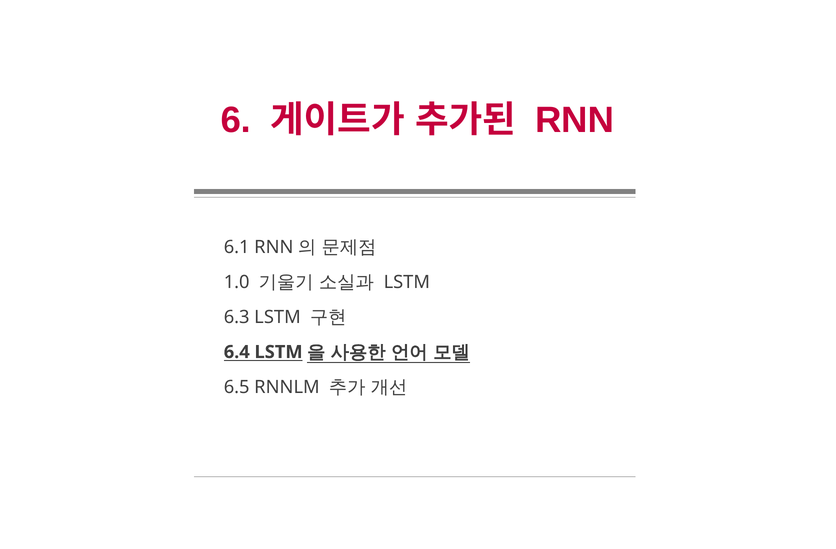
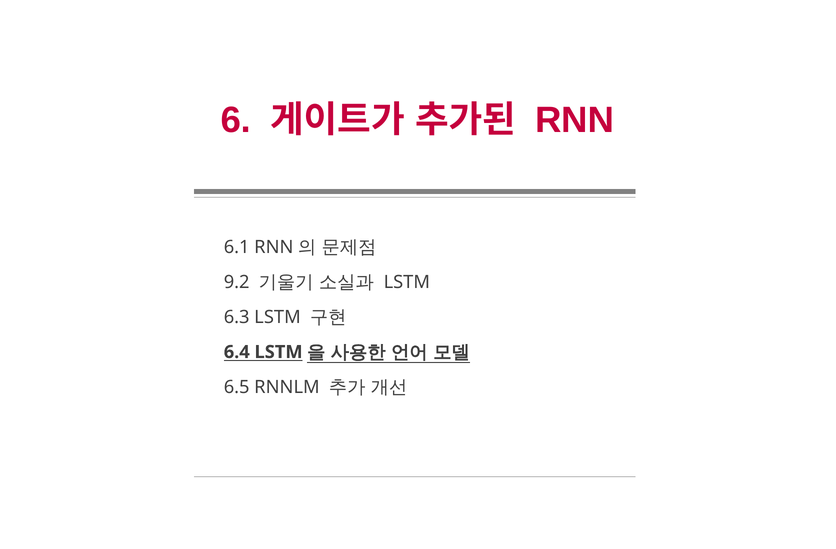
1.0: 1.0 -> 9.2 (237, 282)
